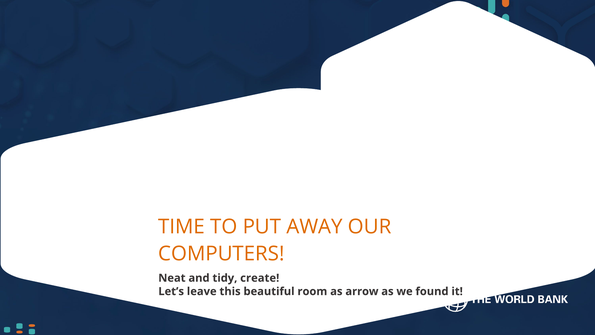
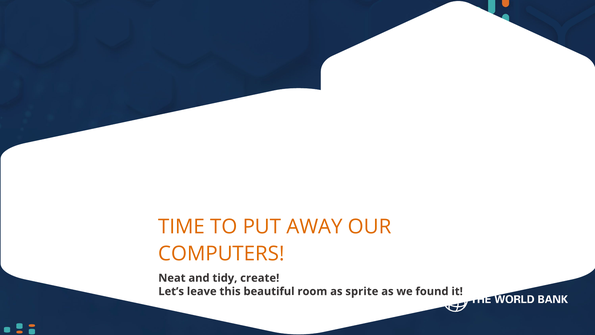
arrow: arrow -> sprite (362, 291)
